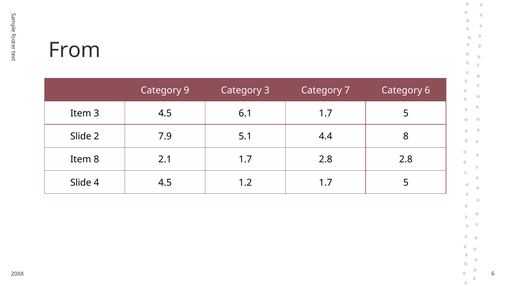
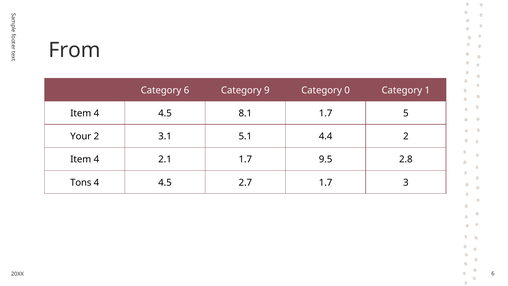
Category 9: 9 -> 6 (187, 90)
Category 3: 3 -> 9 (267, 90)
7: 7 -> 0 (347, 90)
Category 6: 6 -> 1 (427, 90)
3: 3 -> 4 (96, 113)
6.1: 6.1 -> 8.1 (245, 113)
Slide: Slide -> Your (81, 136)
7.9: 7.9 -> 3.1 (165, 136)
4.4 8: 8 -> 2 (406, 136)
8: 8 -> 4 (96, 159)
1.7 2.8: 2.8 -> 9.5 (326, 159)
Slide: Slide -> Tons (81, 182)
1.2: 1.2 -> 2.7 (245, 182)
5: 5 -> 3 (406, 182)
